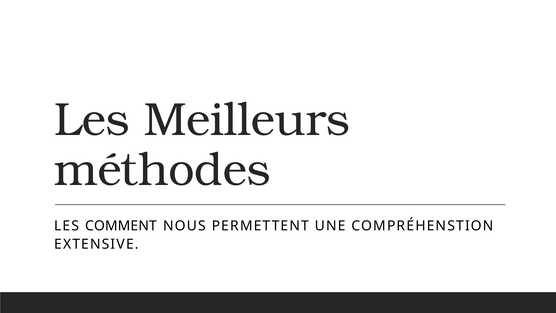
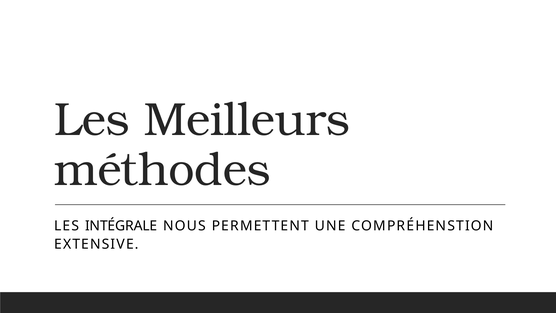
COMMENT: COMMENT -> INTÉGRALE (121, 226)
